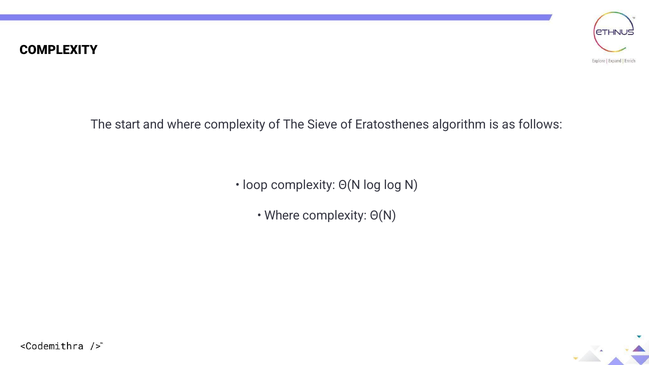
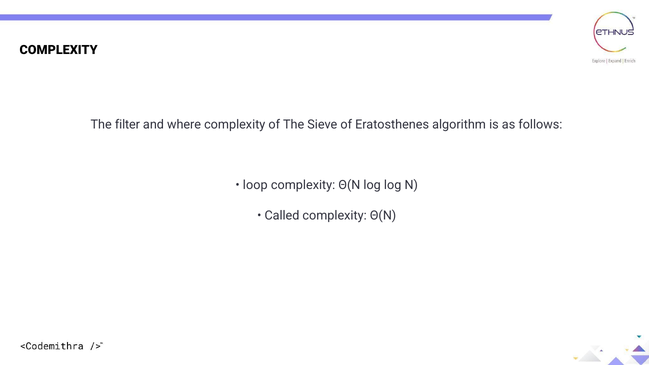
start: start -> filter (127, 125)
Where: Where -> Called (282, 215)
